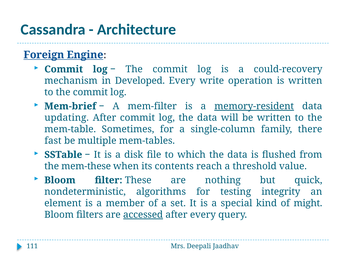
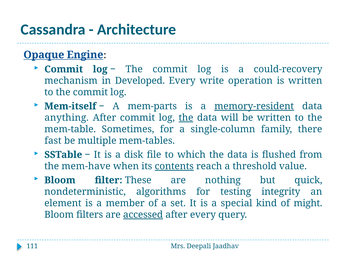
Foreign: Foreign -> Opaque (44, 55)
Mem-brief: Mem-brief -> Mem-itself (70, 106)
mem-filter: mem-filter -> mem-parts (152, 106)
updating: updating -> anything (67, 118)
the underline: none -> present (186, 118)
mem-these: mem-these -> mem-have (86, 167)
contents underline: none -> present (174, 167)
